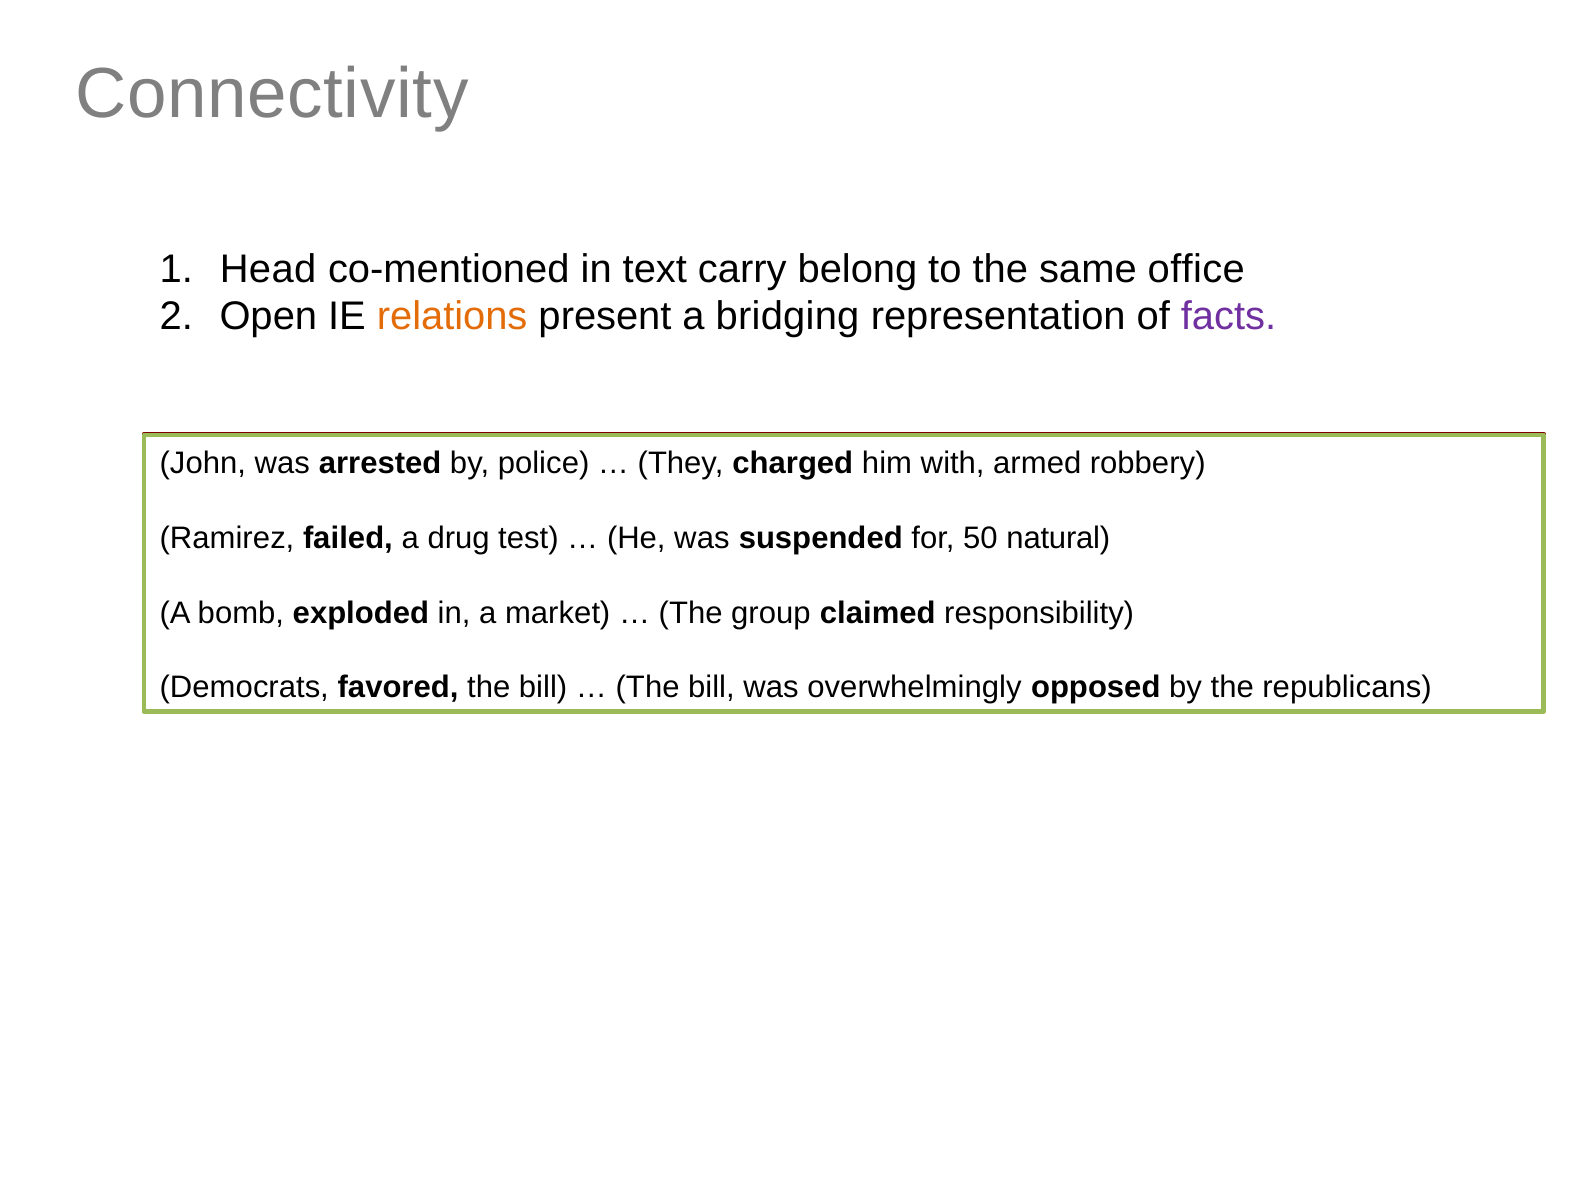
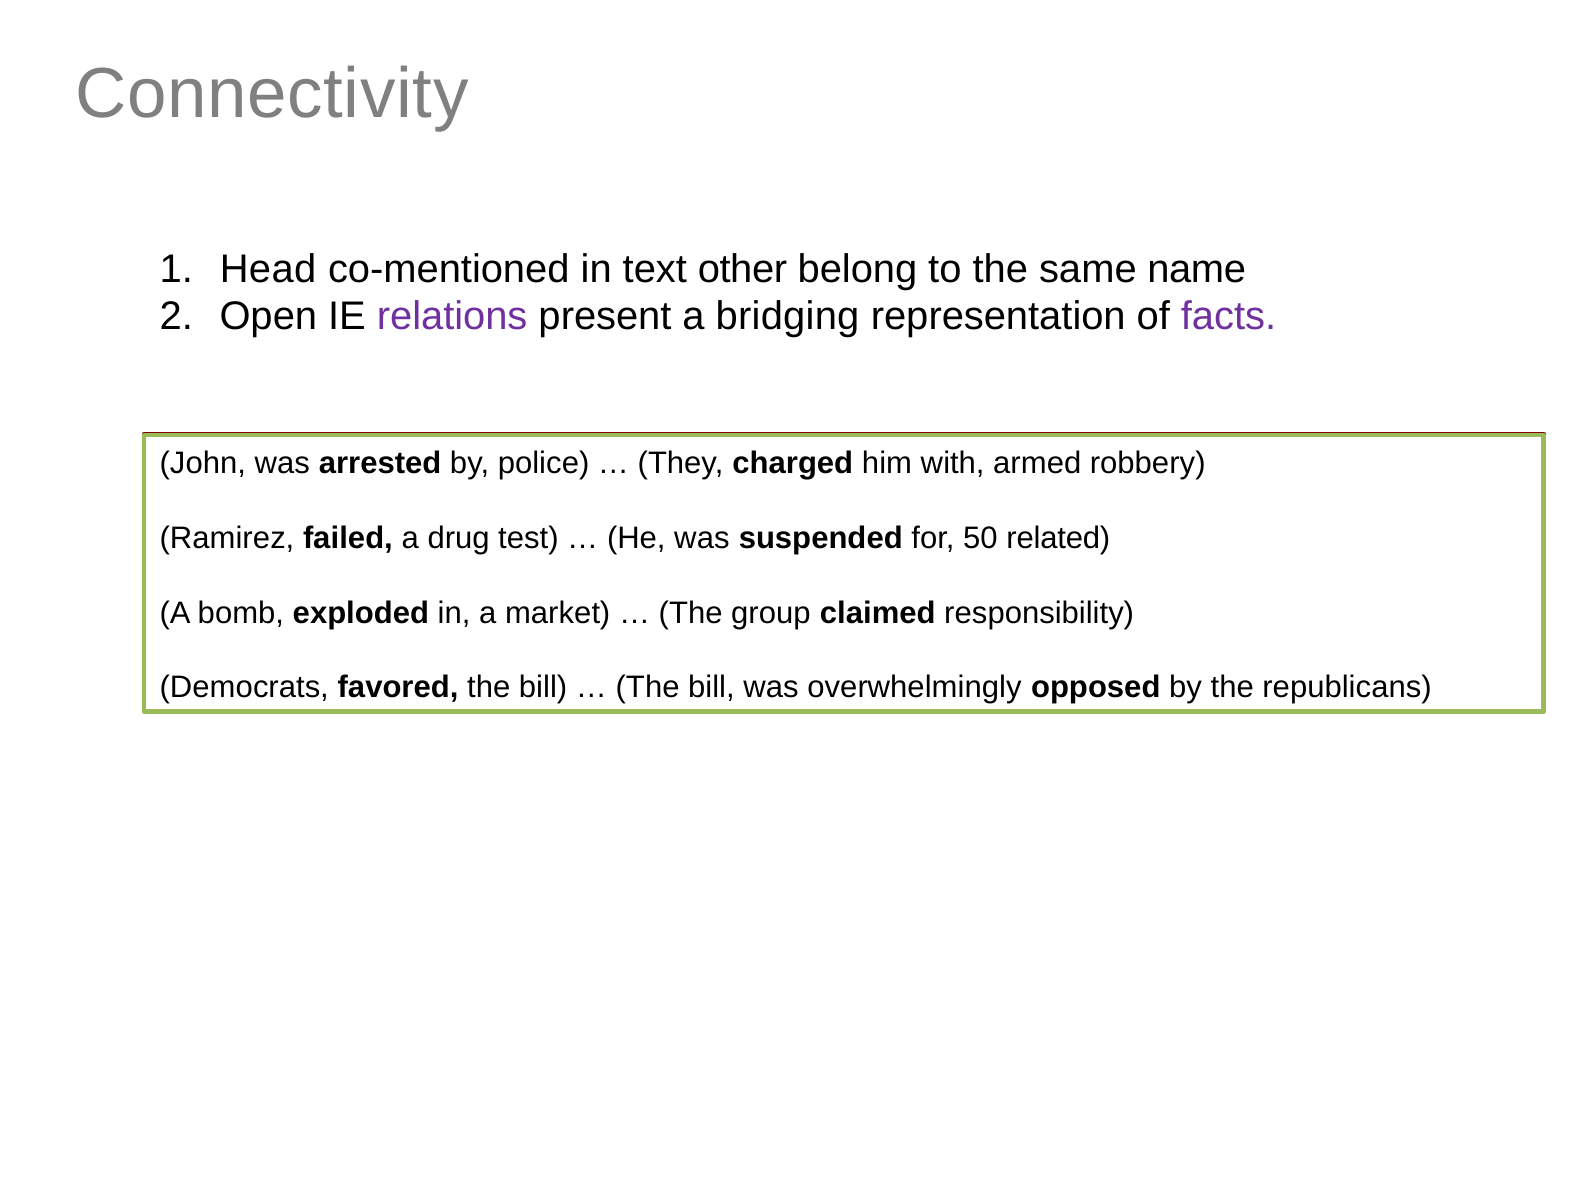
carry: carry -> other (742, 269)
office: office -> name (1197, 269)
relations colour: orange -> purple (452, 317)
natural: natural -> related (1058, 538)
